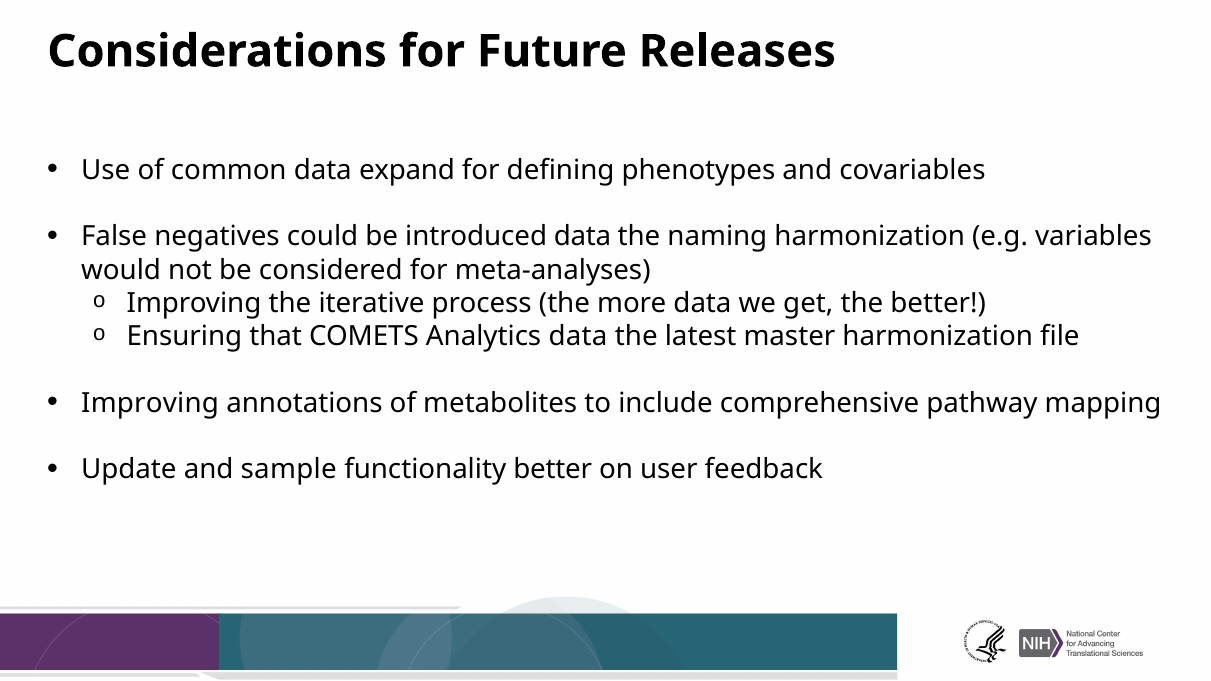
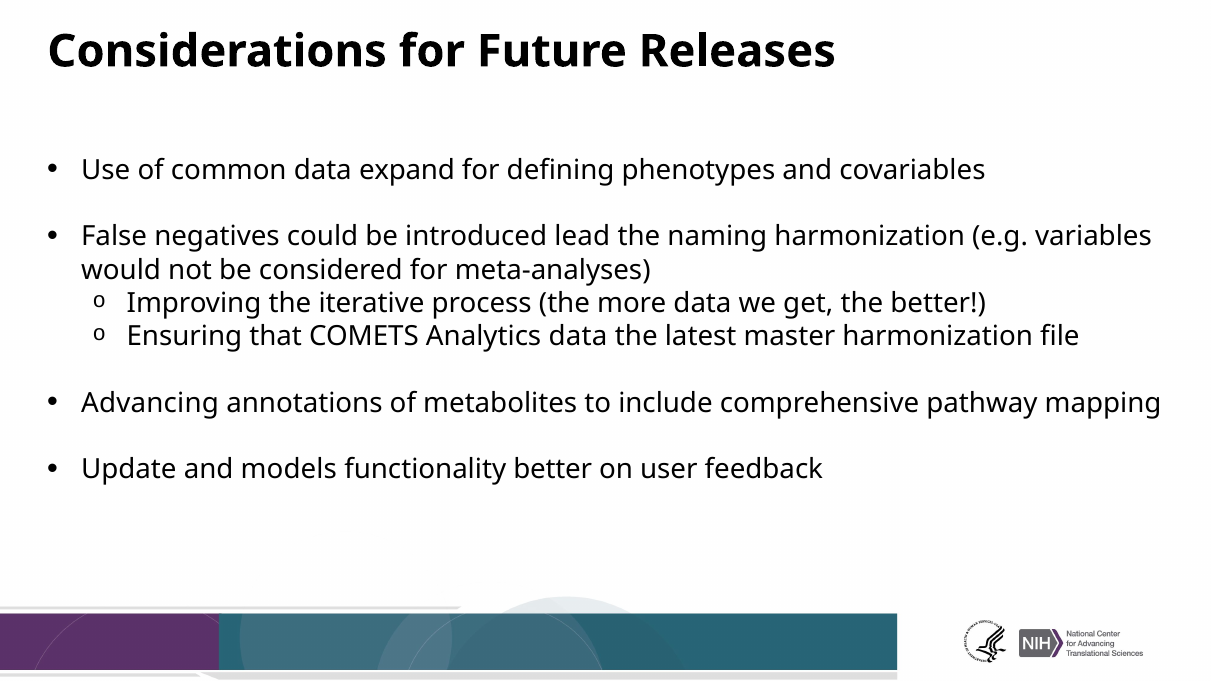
introduced data: data -> lead (582, 237)
Improving: Improving -> Advancing (150, 403)
sample: sample -> models (289, 470)
